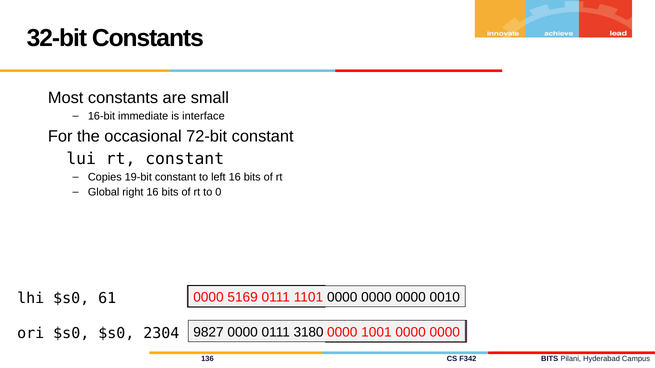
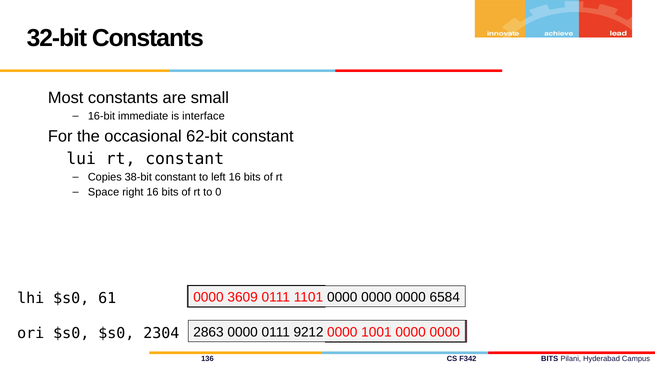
72-bit: 72-bit -> 62-bit (207, 136)
19-bit: 19-bit -> 38-bit (138, 177)
Global: Global -> Space (104, 193)
5169: 5169 -> 3609 (243, 298)
0010: 0010 -> 6584 (445, 298)
9827: 9827 -> 2863 (208, 332)
3180: 3180 -> 9212 (309, 332)
